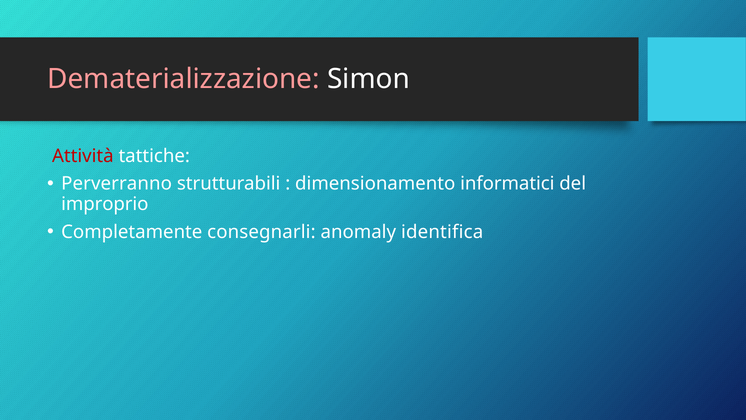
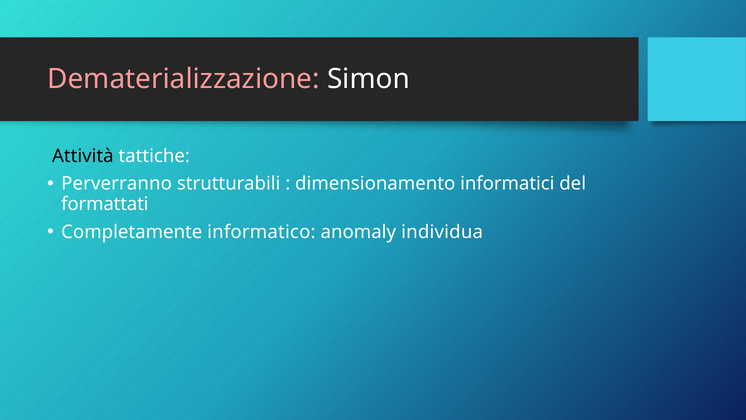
Attività colour: red -> black (83, 156)
improprio: improprio -> formattati (105, 204)
consegnarli: consegnarli -> informatico (261, 232)
identifica: identifica -> individua (442, 232)
